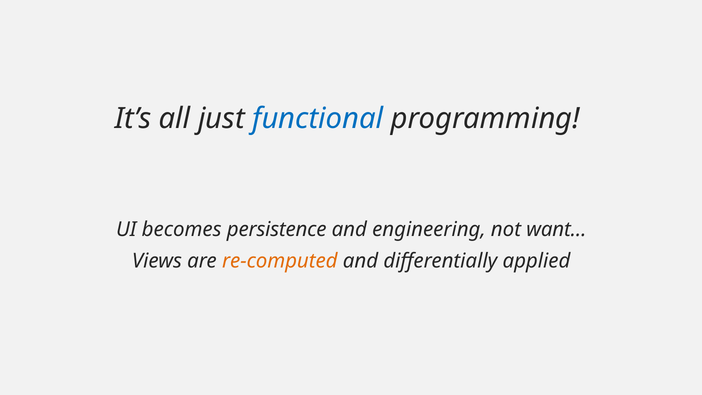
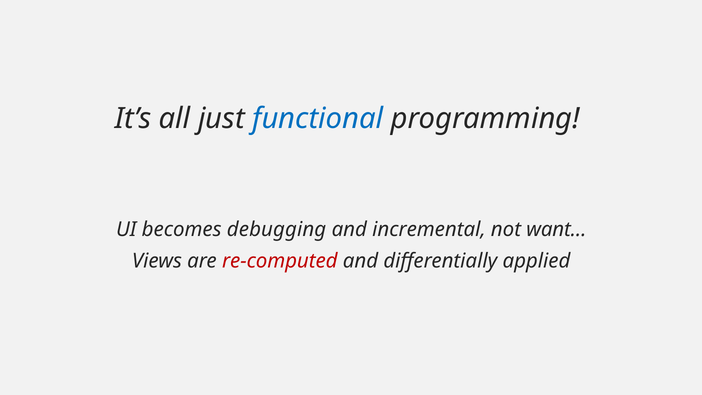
persistence: persistence -> debugging (277, 229)
engineering: engineering -> incremental (429, 229)
re-computed colour: orange -> red (280, 261)
